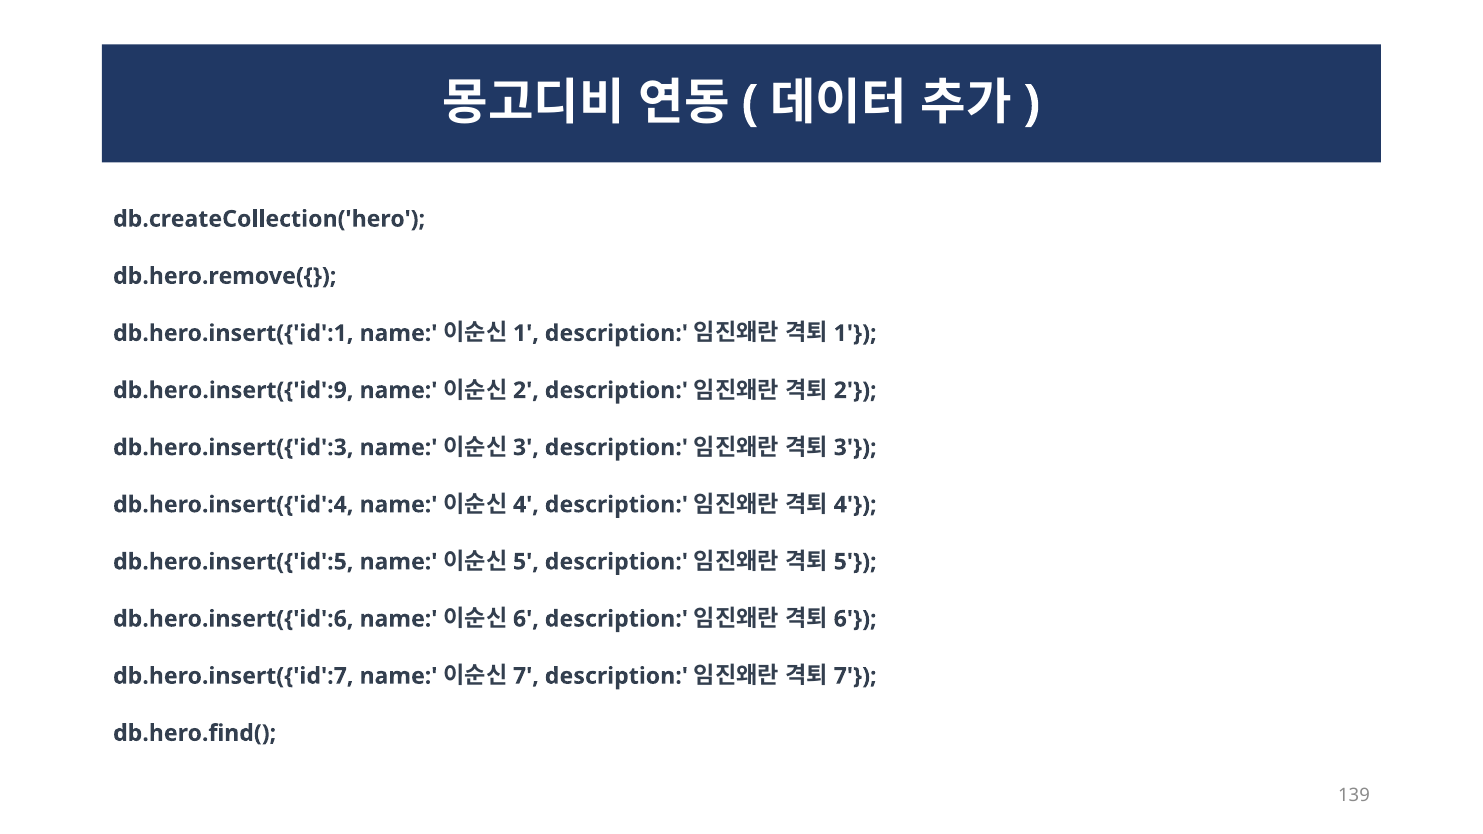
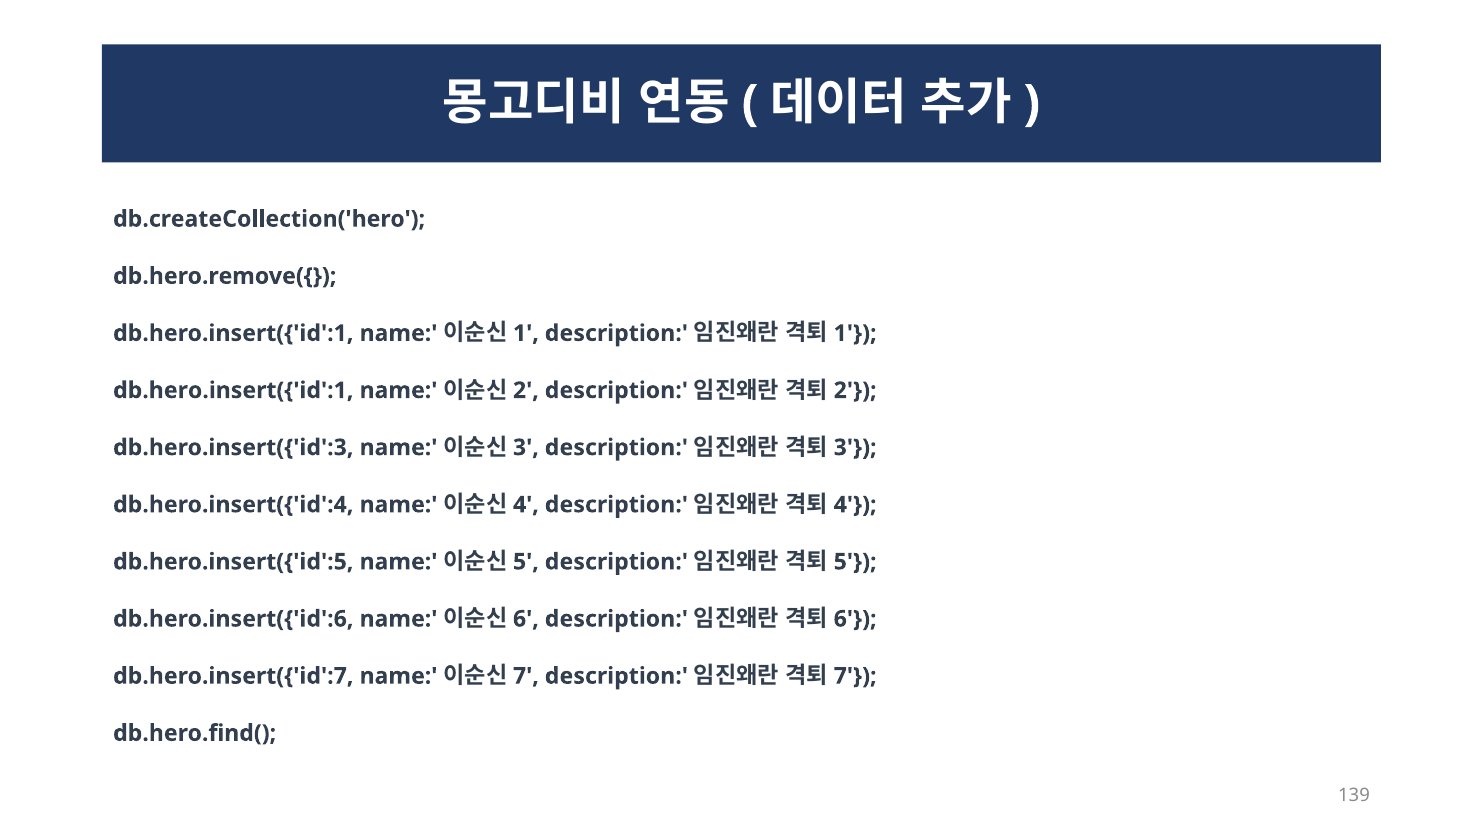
db.hero.insert({'id':9: db.hero.insert({'id':9 -> db.hero.insert({'id':1 (233, 390)
